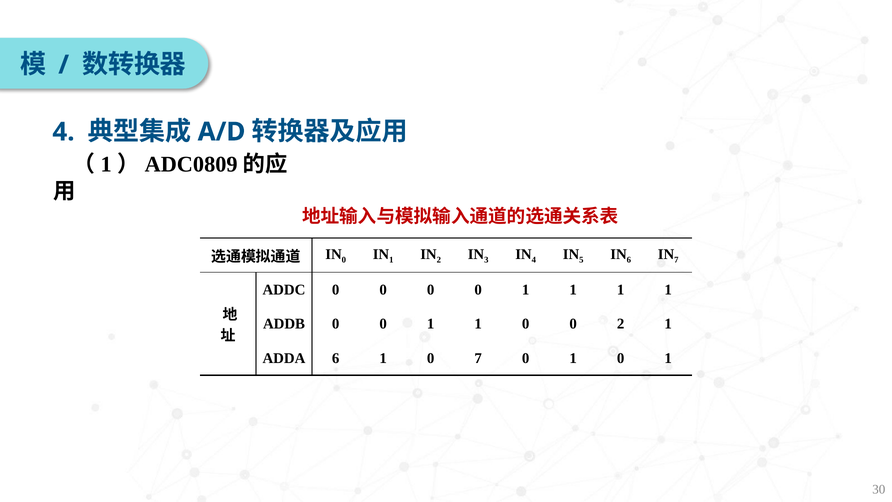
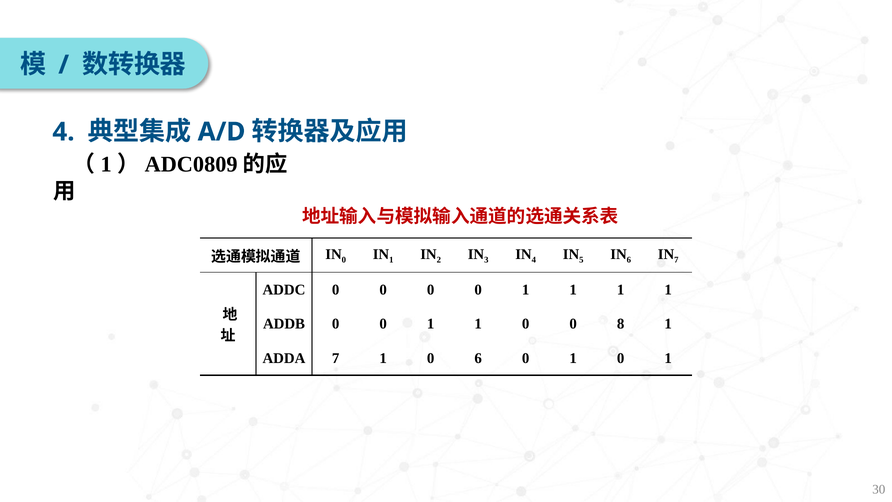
0 2: 2 -> 8 (621, 324)
ADDA 6: 6 -> 7 (336, 358)
0 7: 7 -> 6 (478, 358)
